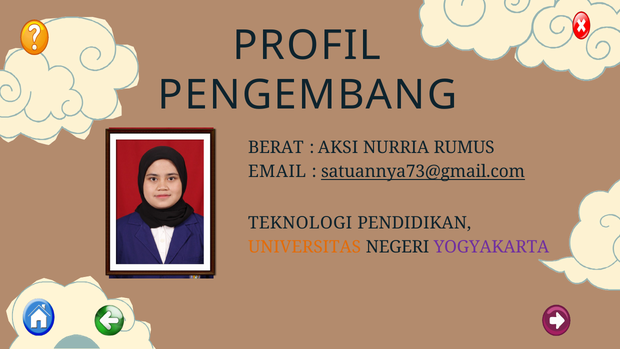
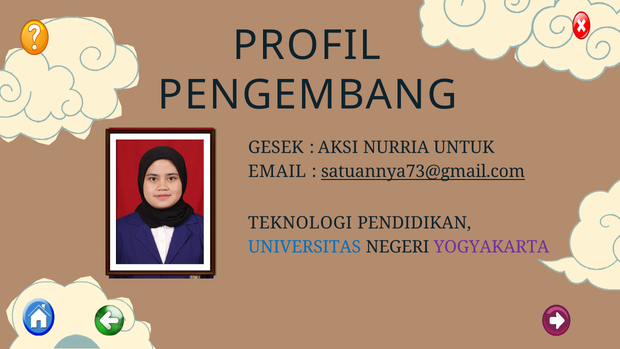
BERAT: BERAT -> GESEK (276, 148)
RUMUS: RUMUS -> UNTUK (464, 148)
UNIVERSITAS colour: orange -> blue (305, 247)
